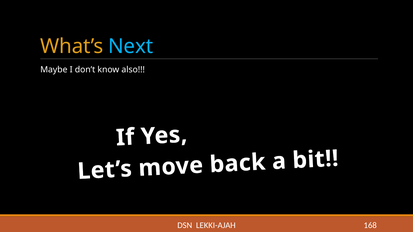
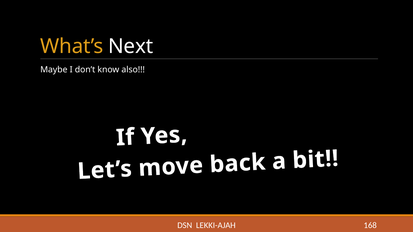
Next colour: light blue -> white (131, 46)
